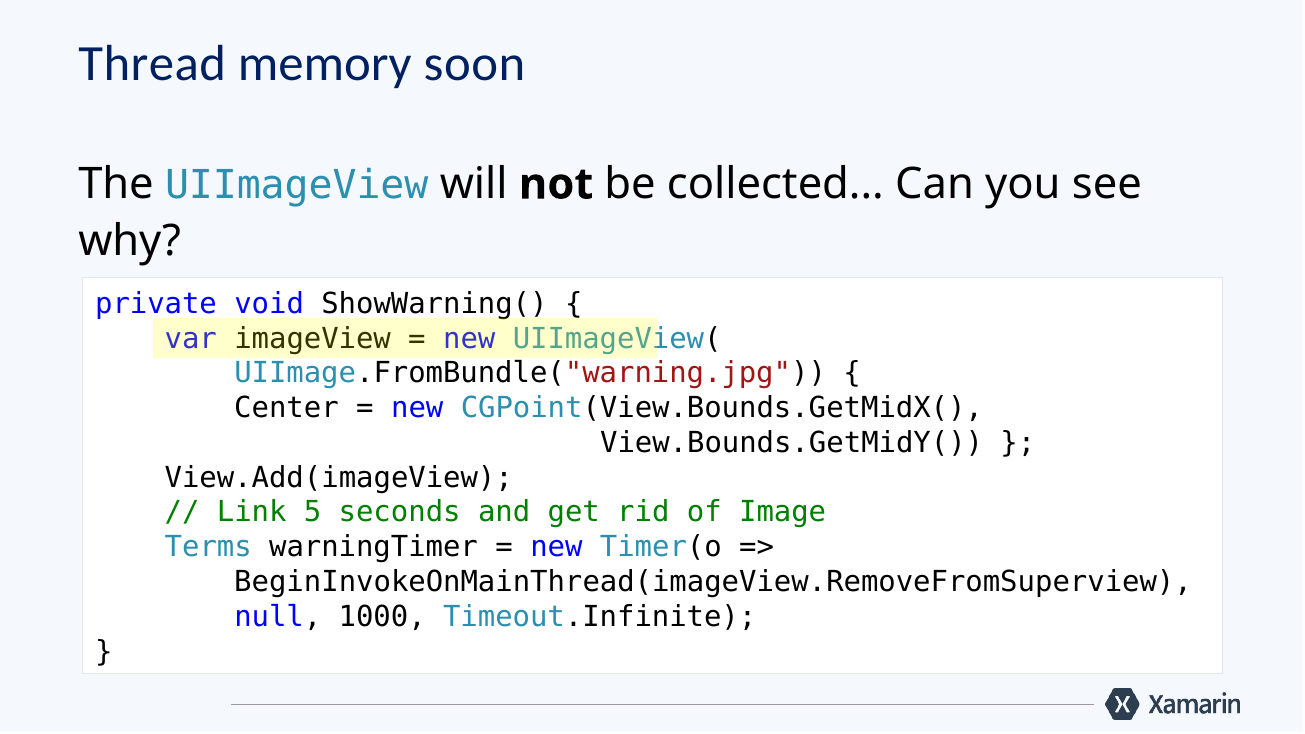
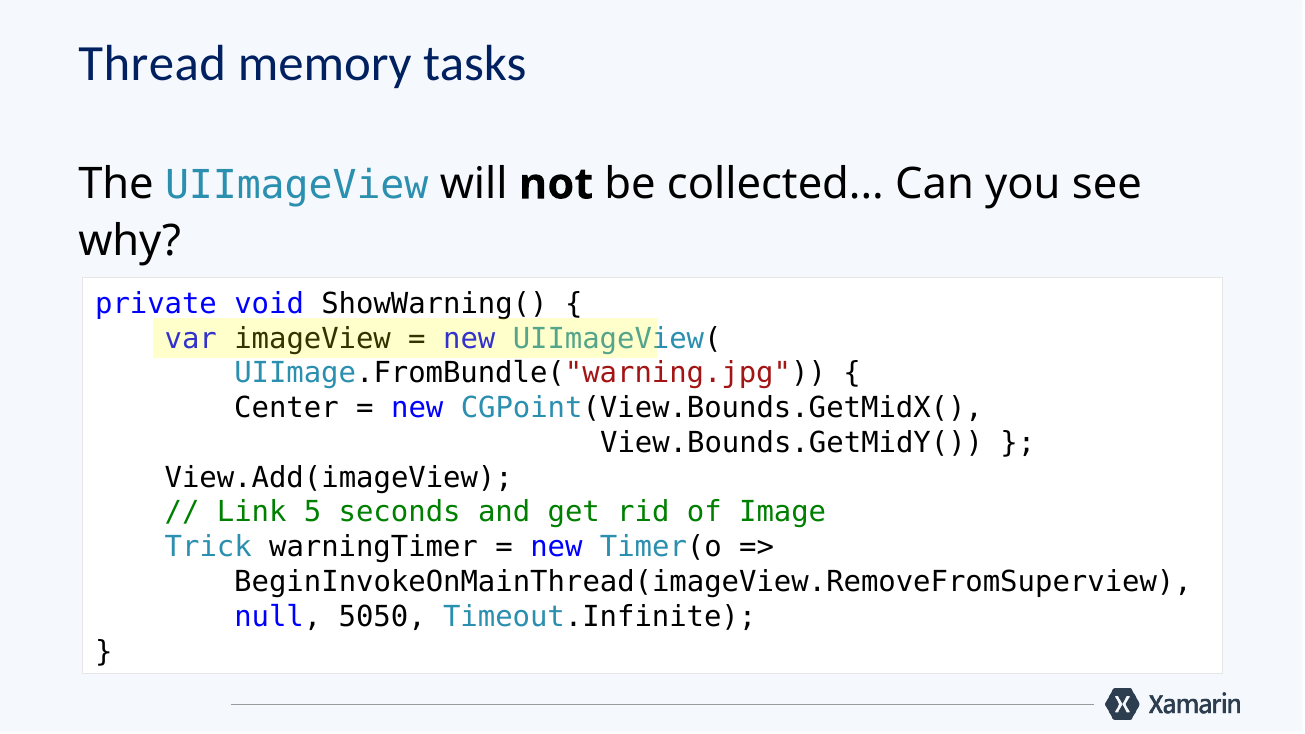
soon: soon -> tasks (475, 64)
Terms: Terms -> Trick (208, 547)
1000: 1000 -> 5050 (382, 617)
